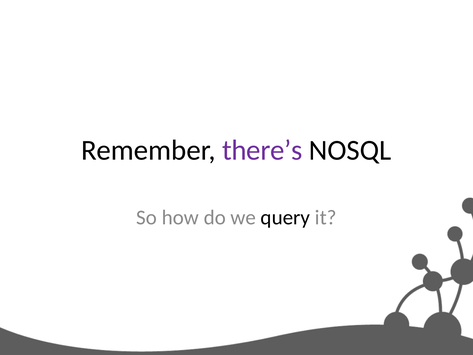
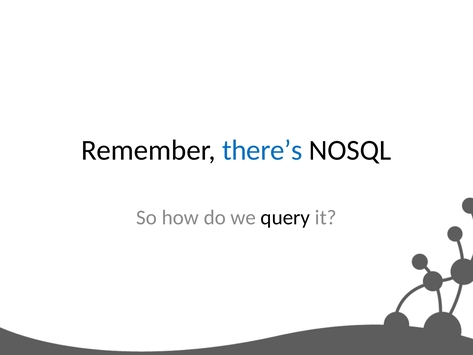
there’s colour: purple -> blue (262, 150)
